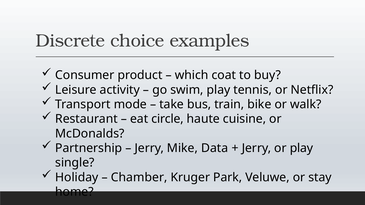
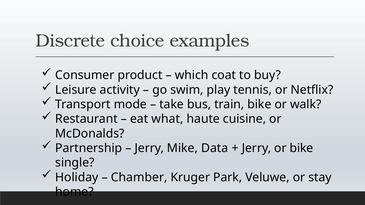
circle: circle -> what (167, 119)
or play: play -> bike (301, 148)
